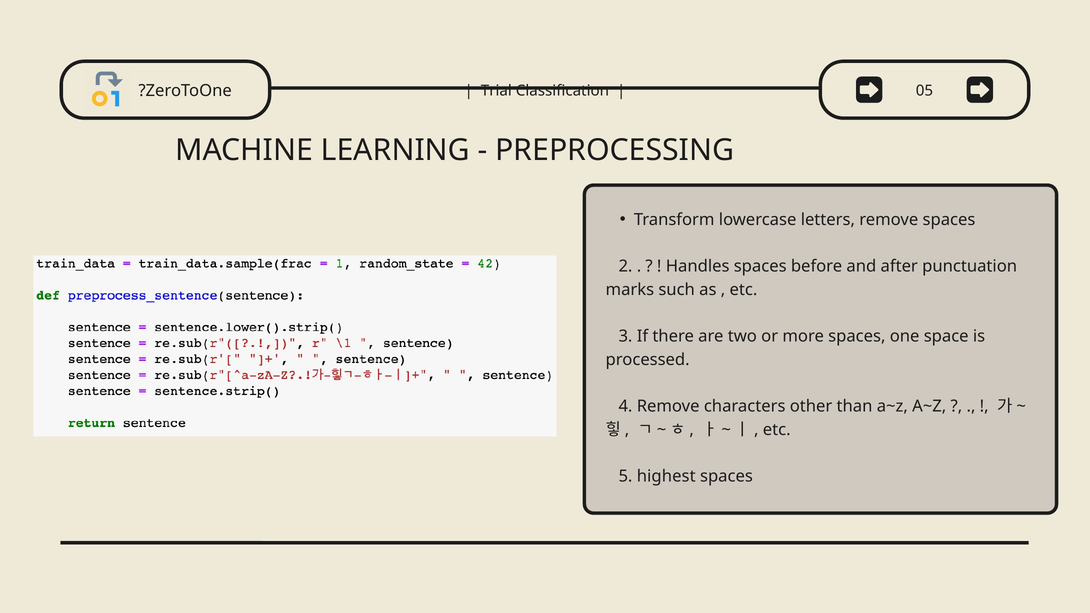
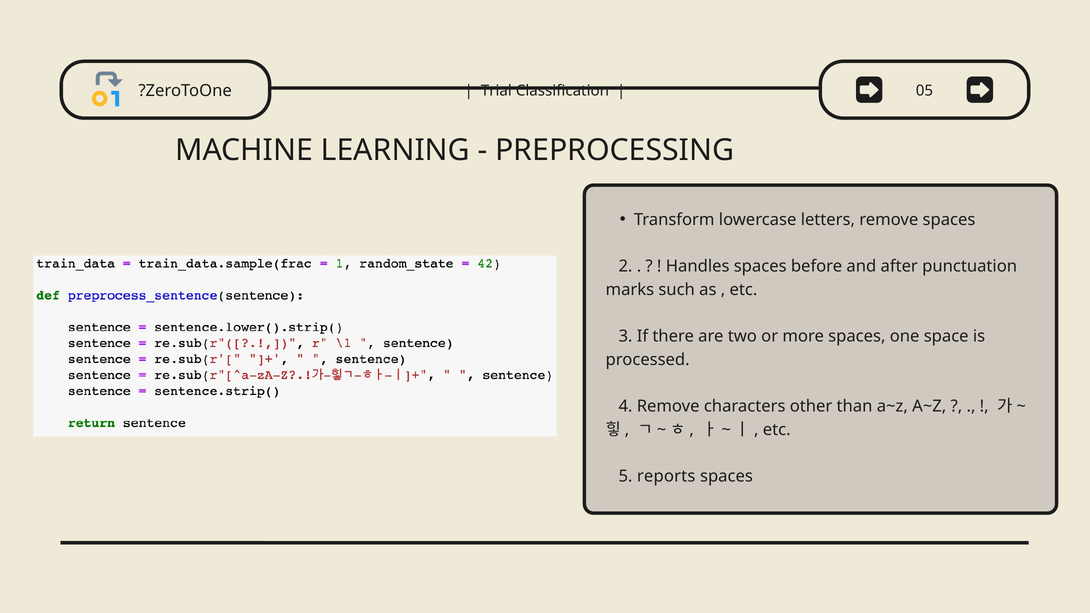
highest: highest -> reports (666, 476)
